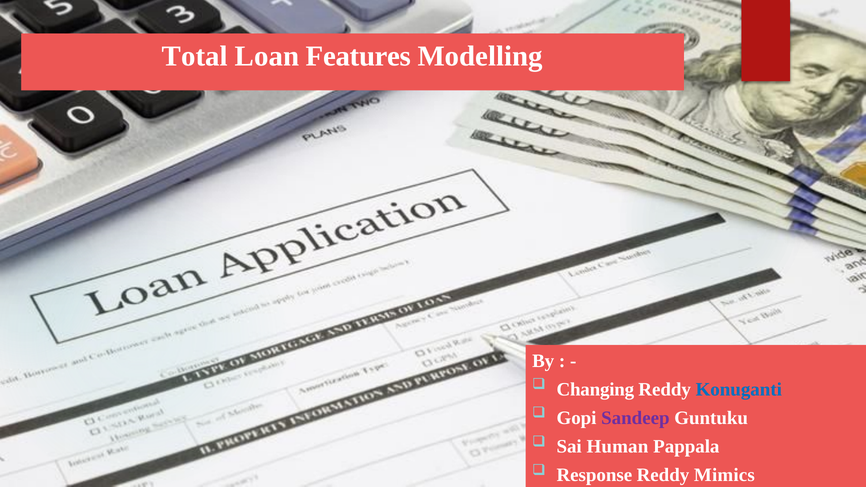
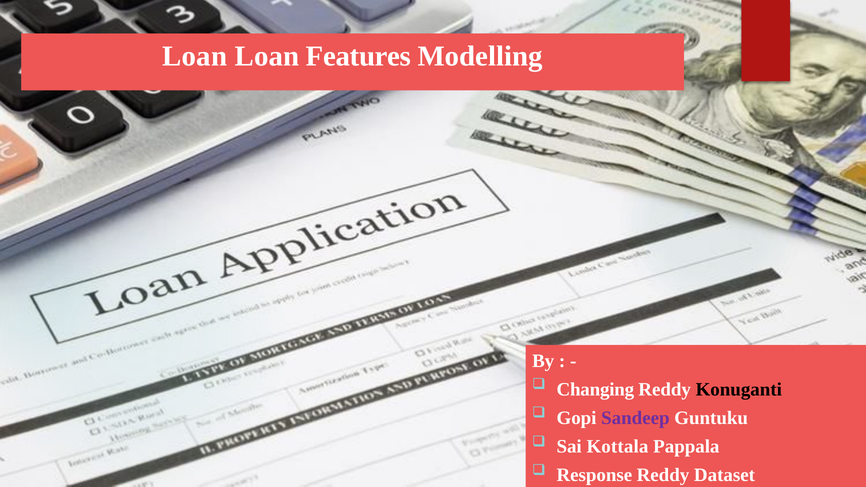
Total: Total -> Loan (195, 56)
Konuganti colour: blue -> black (739, 390)
Human: Human -> Kottala (617, 447)
Mimics: Mimics -> Dataset (724, 475)
